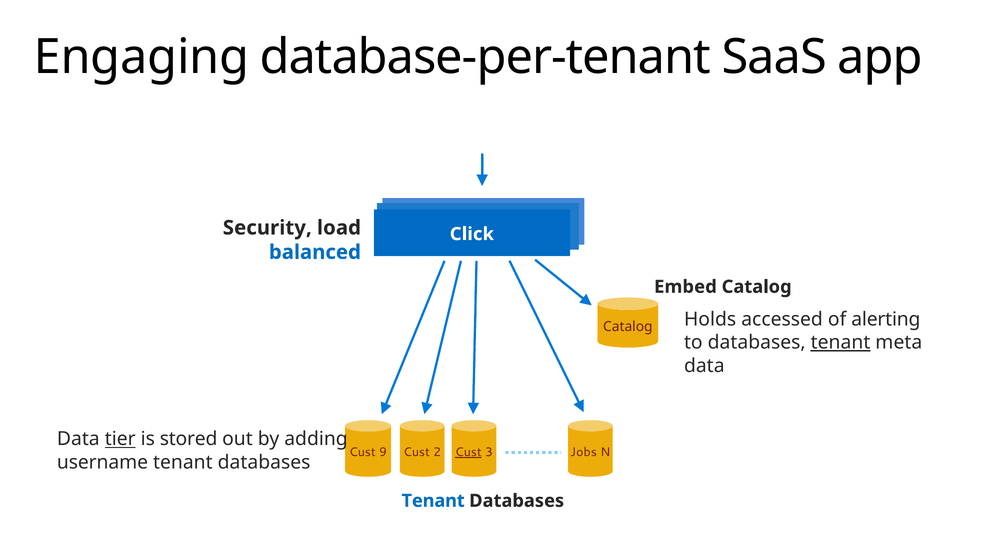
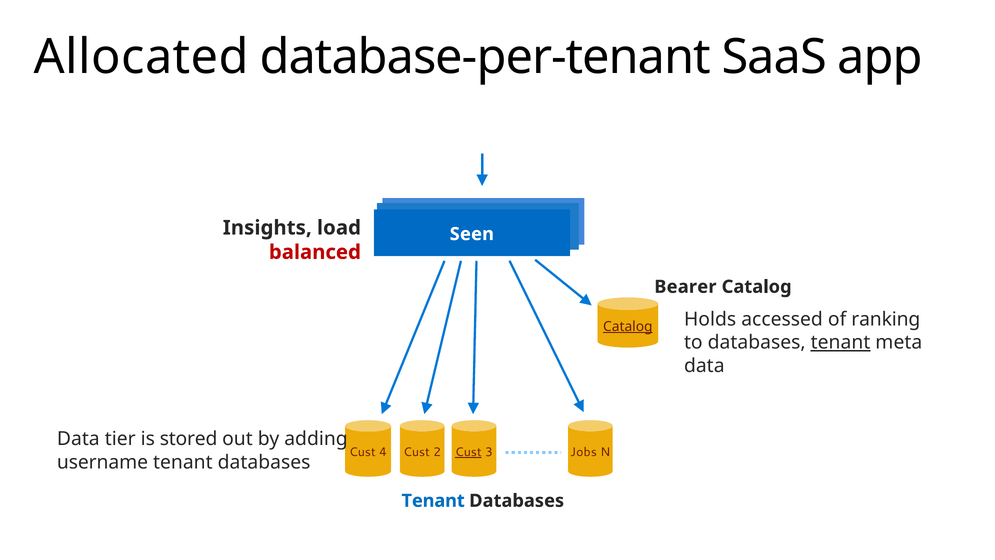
Engaging: Engaging -> Allocated (141, 57)
Security: Security -> Insights (267, 228)
Click: Click -> Seen (472, 234)
balanced colour: blue -> red (315, 252)
Embed: Embed -> Bearer (685, 287)
alerting: alerting -> ranking (886, 319)
Catalog underline: none -> present (628, 326)
tier underline: present -> none (120, 439)
9: 9 -> 4 (383, 452)
